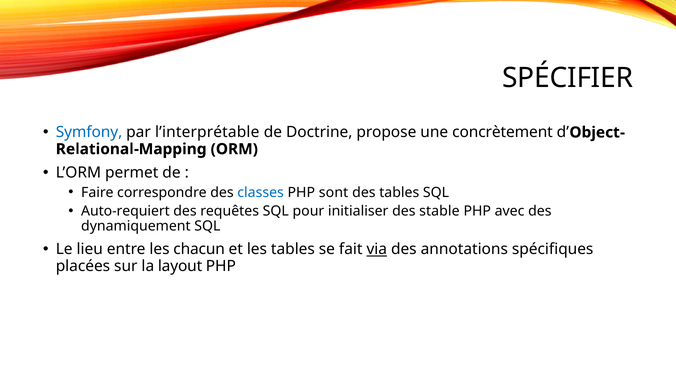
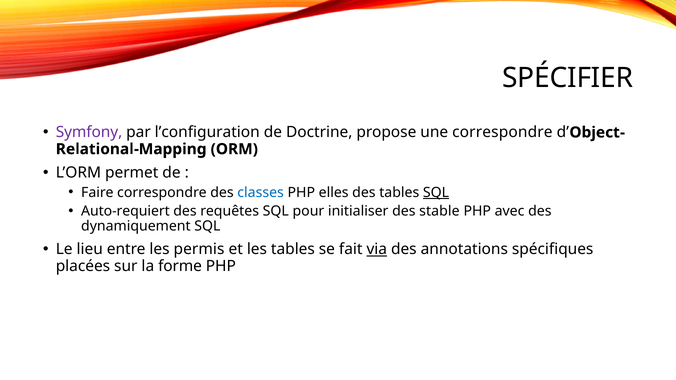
Symfony colour: blue -> purple (89, 132)
l’interprétable: l’interprétable -> l’configuration (207, 132)
une concrètement: concrètement -> correspondre (502, 132)
sont: sont -> elles (334, 192)
SQL underline: none -> present (436, 192)
chacun: chacun -> permis (199, 249)
layout: layout -> forme (180, 266)
